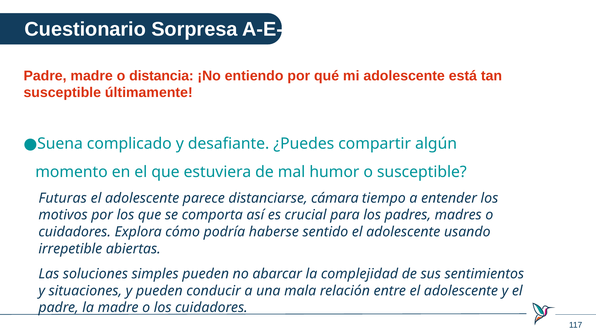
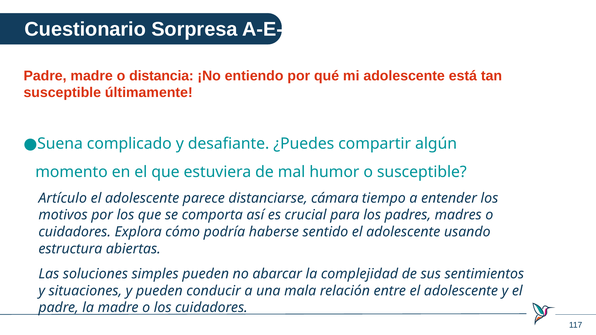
Futuras: Futuras -> Artículo (63, 198)
irrepetible: irrepetible -> estructura (70, 249)
